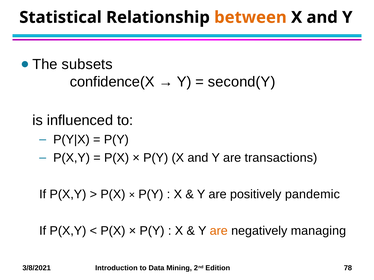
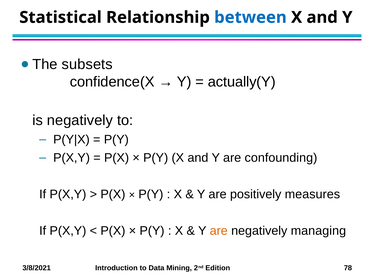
between colour: orange -> blue (250, 17)
second(Y: second(Y -> actually(Y (242, 82)
is influenced: influenced -> negatively (80, 120)
transactions: transactions -> confounding (281, 158)
pandemic: pandemic -> measures (312, 195)
